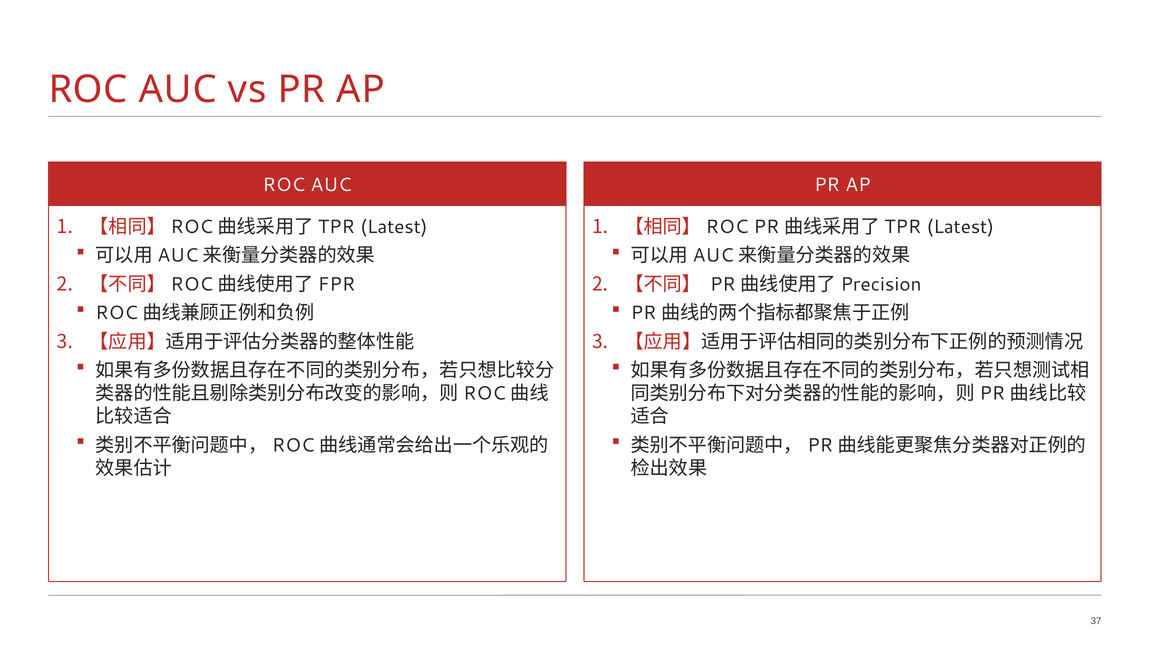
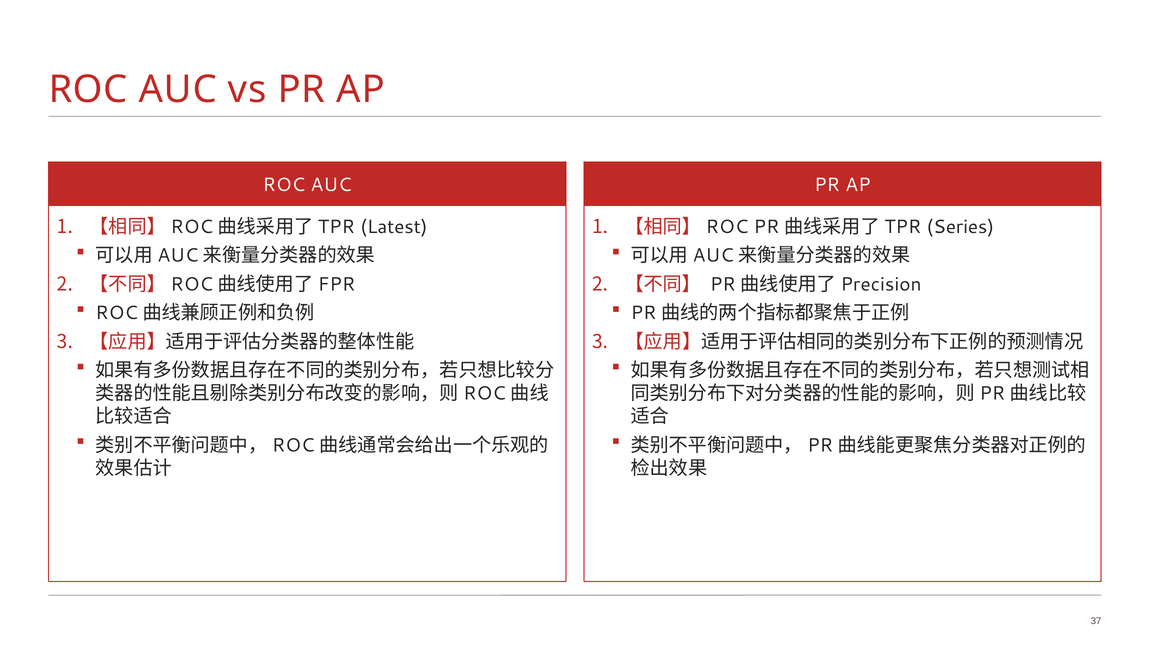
Latest: Latest -> Series (960, 227)
